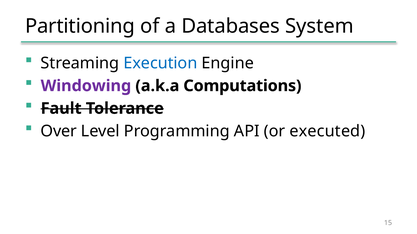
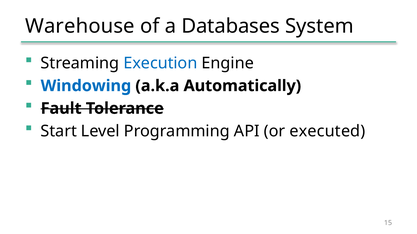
Partitioning: Partitioning -> Warehouse (80, 26)
Windowing colour: purple -> blue (86, 86)
Computations: Computations -> Automatically (242, 86)
Over: Over -> Start (59, 131)
